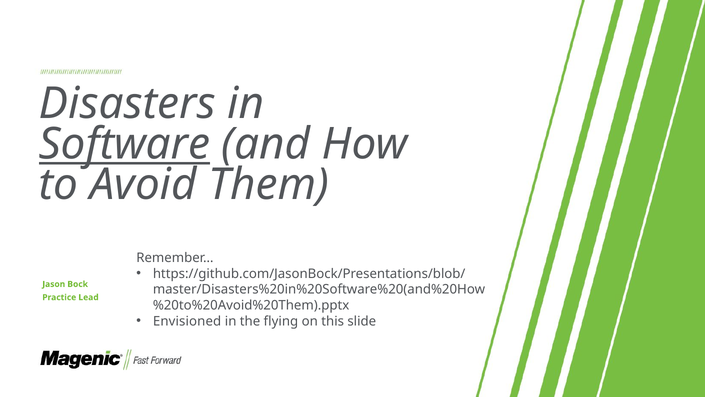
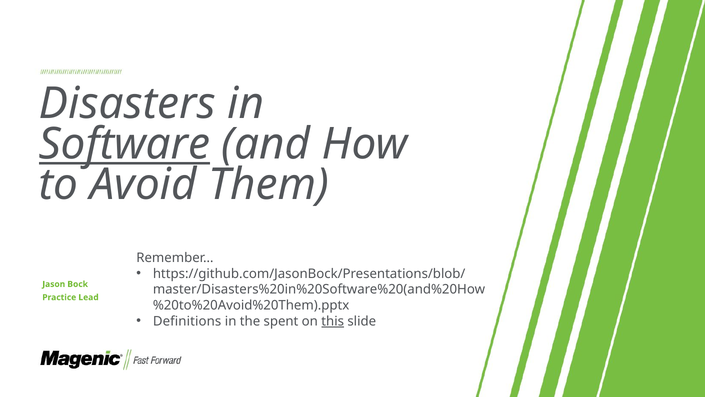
Envisioned: Envisioned -> Definitions (187, 321)
flying: flying -> spent (281, 321)
this underline: none -> present (333, 321)
